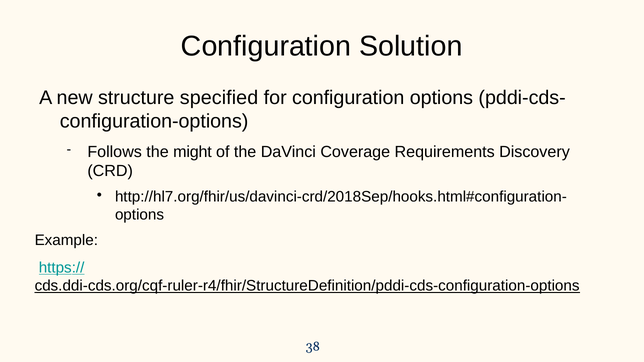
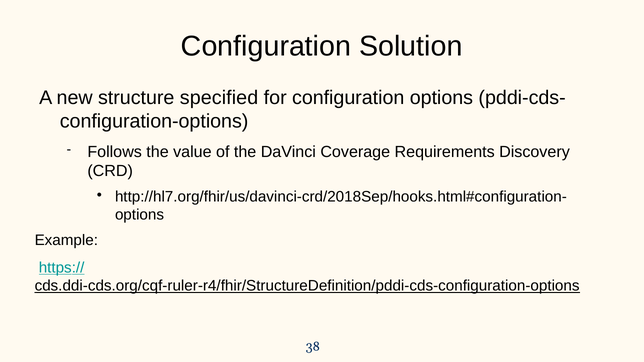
might: might -> value (192, 152)
